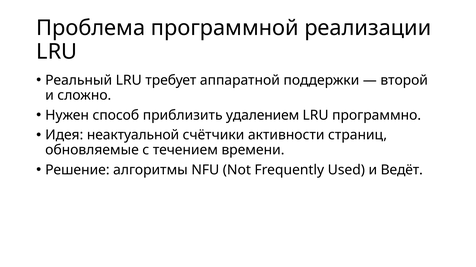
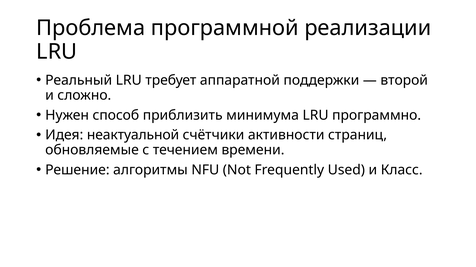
удалением: удалением -> минимума (263, 115)
Ведёт: Ведёт -> Класс (402, 170)
